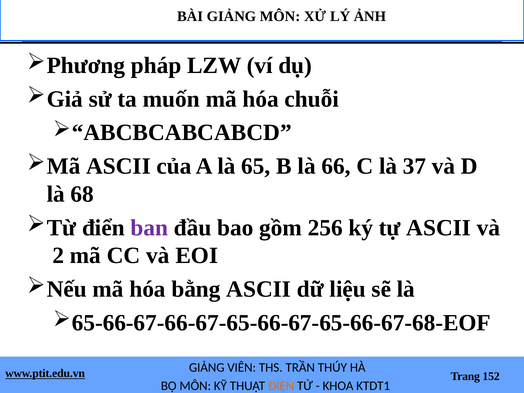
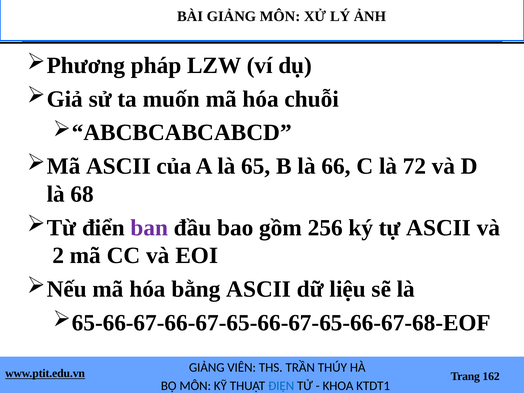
37: 37 -> 72 (415, 166)
152: 152 -> 162 (491, 376)
ĐIỆN colour: orange -> blue (281, 386)
